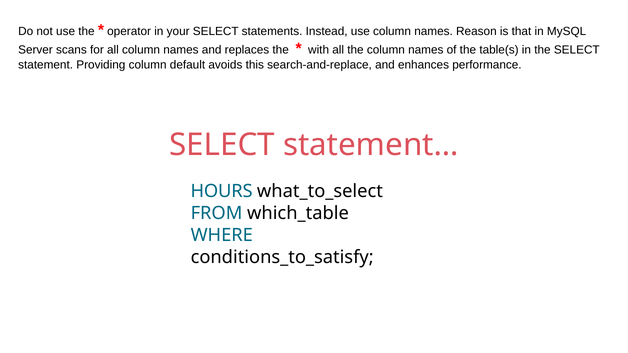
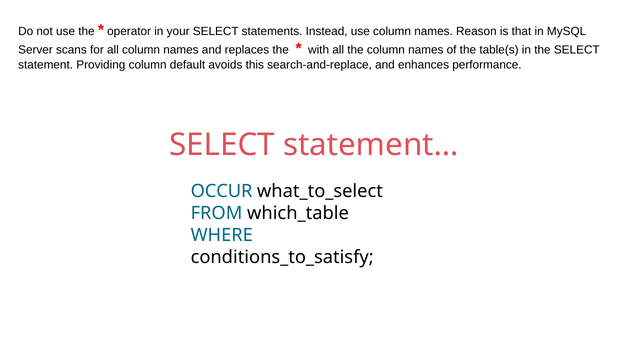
HOURS: HOURS -> OCCUR (222, 191)
